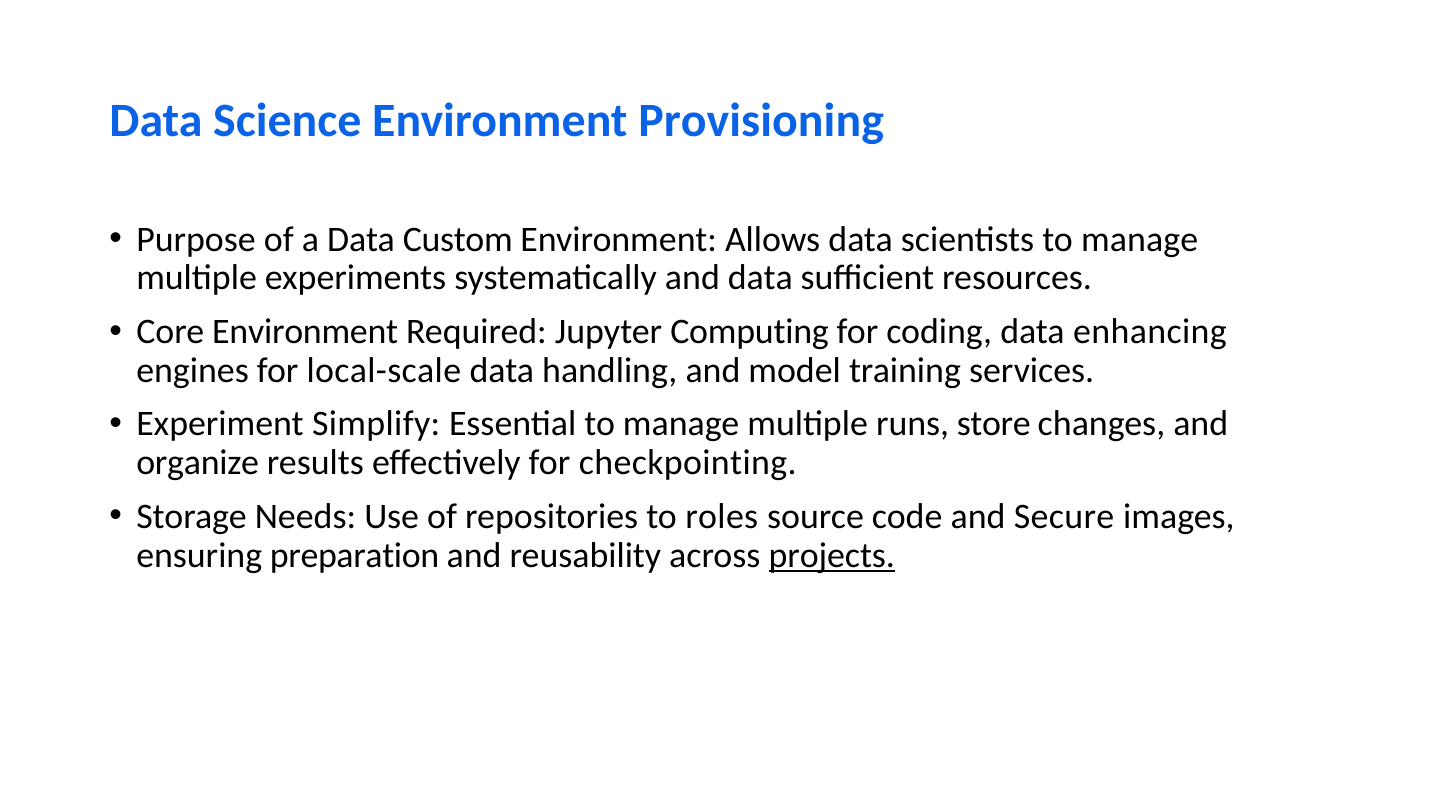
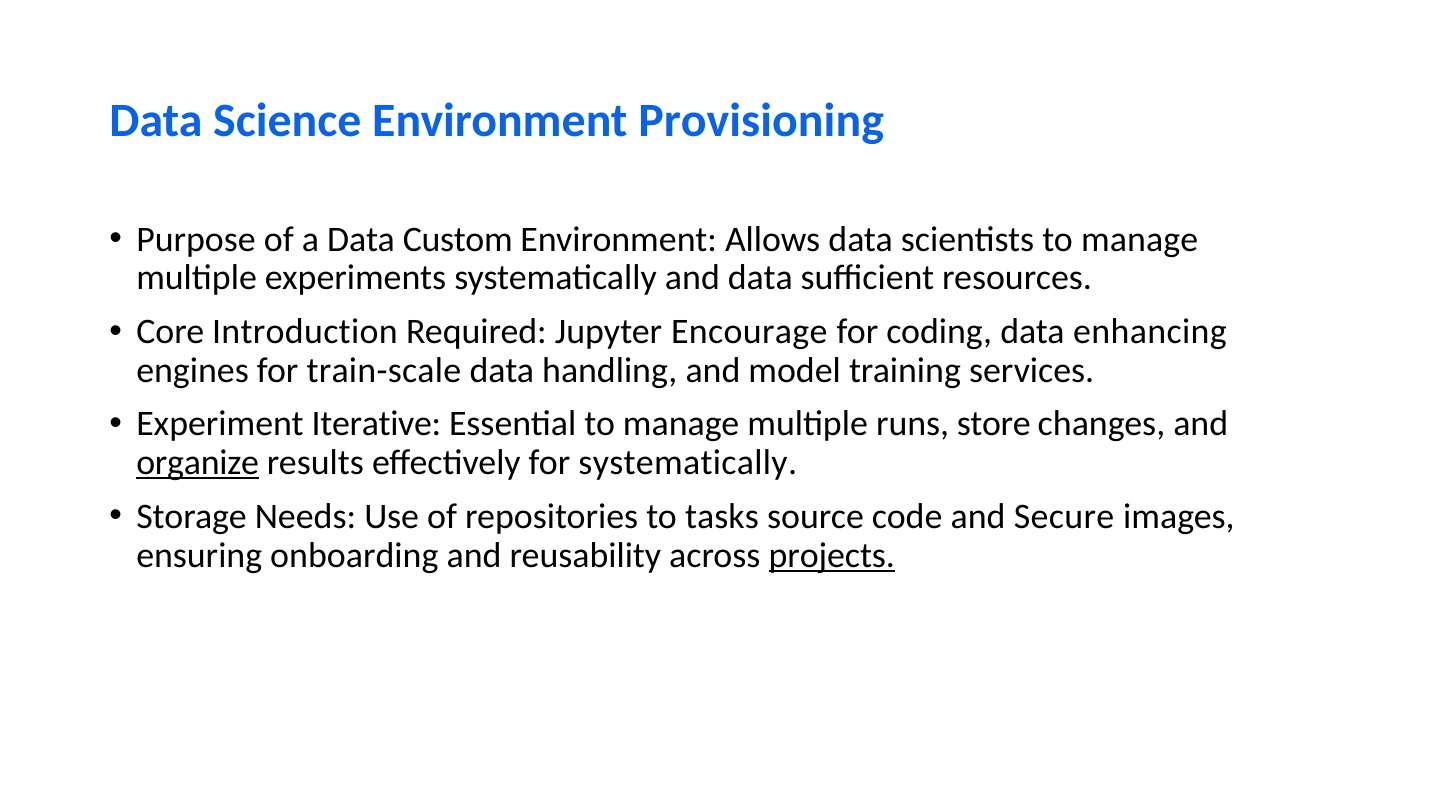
Core Environment: Environment -> Introduction (305, 332)
Computing: Computing -> Encourage (749, 332)
local-scale: local-scale -> train-scale (384, 371)
Simplify: Simplify -> Iterative (376, 424)
organize underline: none -> present (198, 463)
for checkpointing: checkpointing -> systematically (688, 463)
roles: roles -> tasks (722, 517)
preparation: preparation -> onboarding (354, 555)
